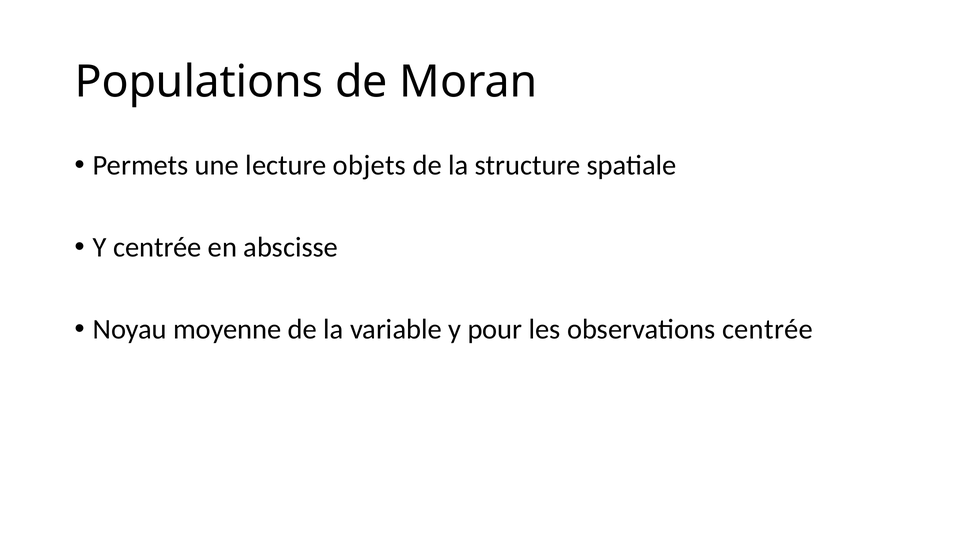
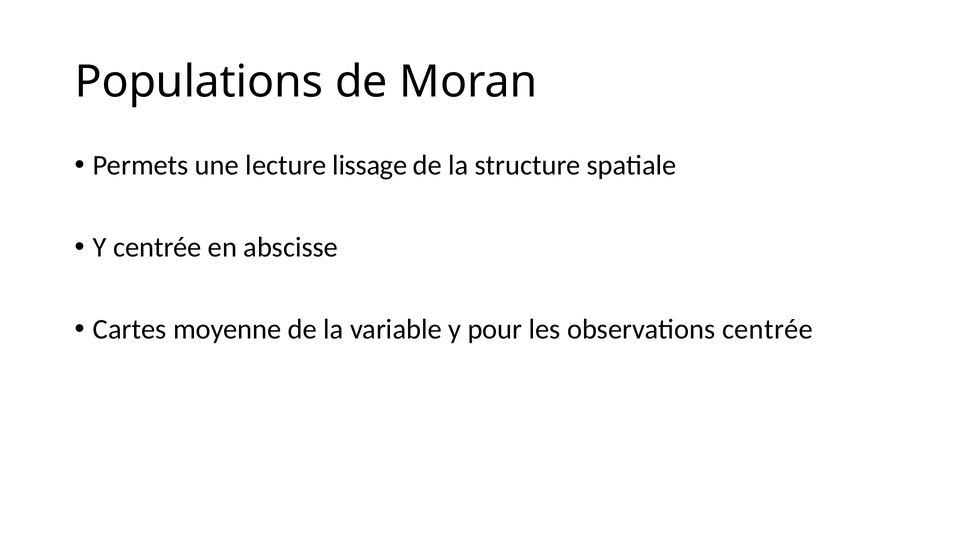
objets: objets -> lissage (370, 165)
Noyau: Noyau -> Cartes (130, 329)
